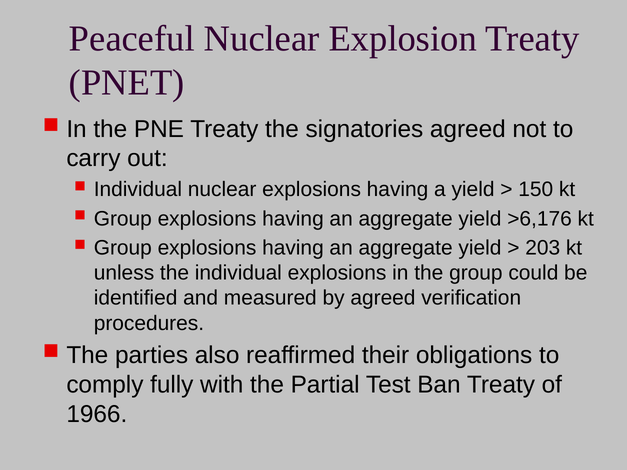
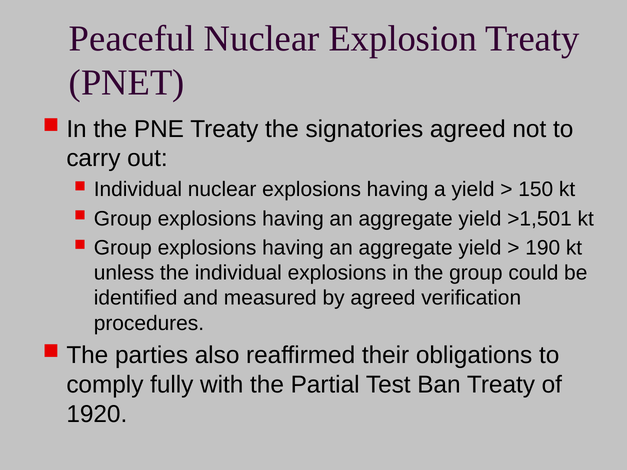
>6,176: >6,176 -> >1,501 (540, 219)
203: 203 -> 190 (543, 248)
1966: 1966 -> 1920 (97, 414)
